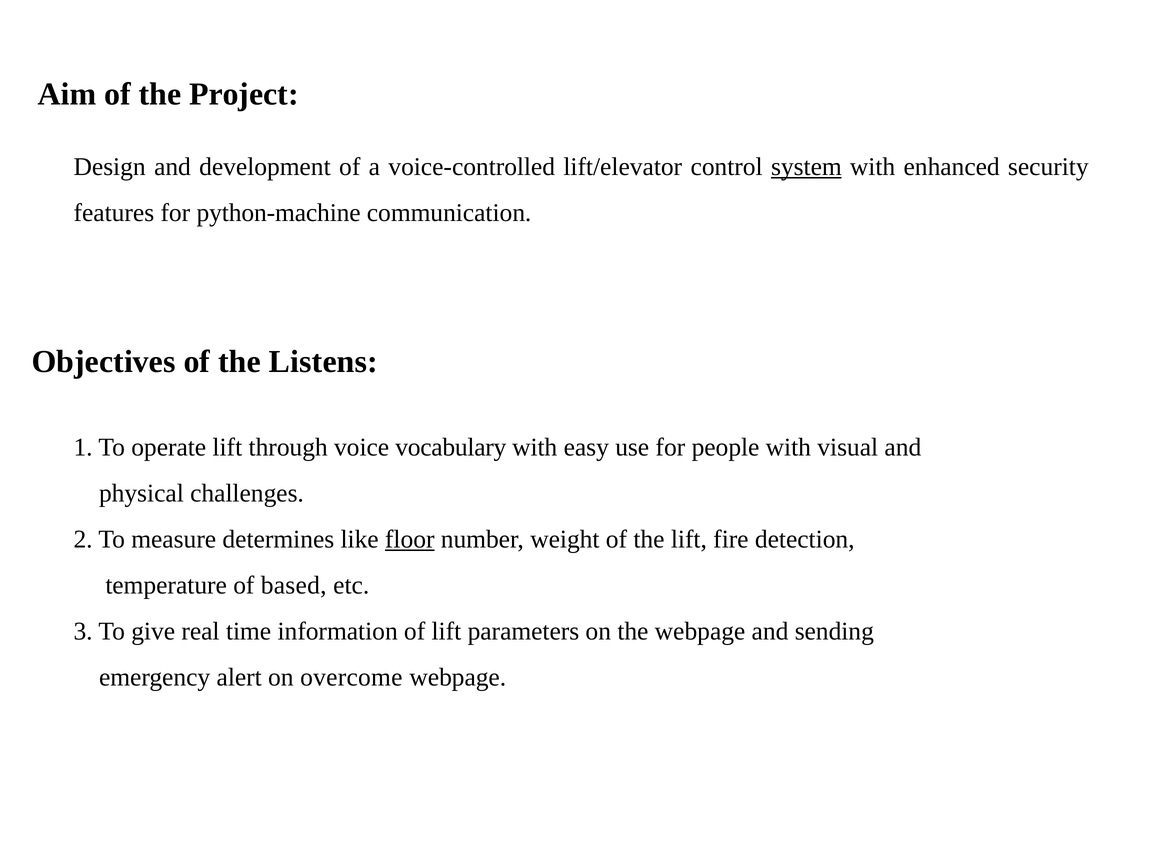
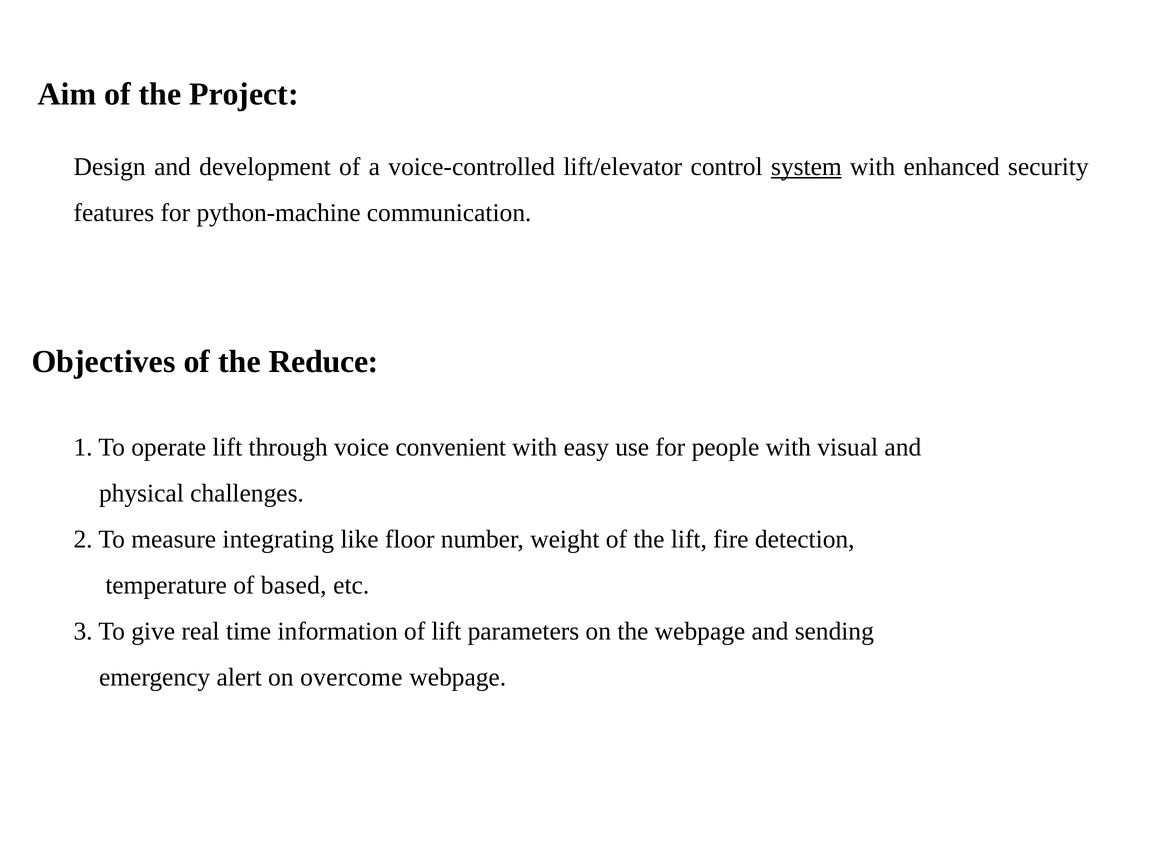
Listens: Listens -> Reduce (324, 361)
vocabulary: vocabulary -> convenient (451, 447)
determines: determines -> integrating (278, 539)
floor underline: present -> none (410, 539)
